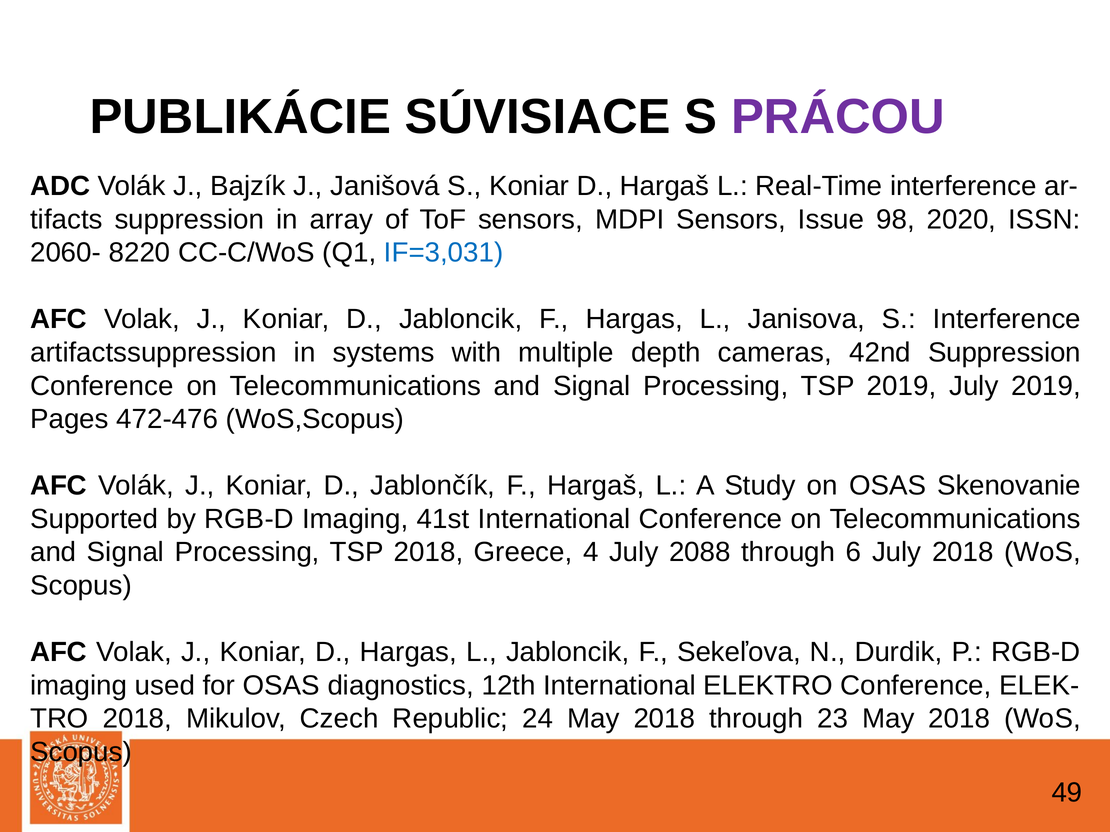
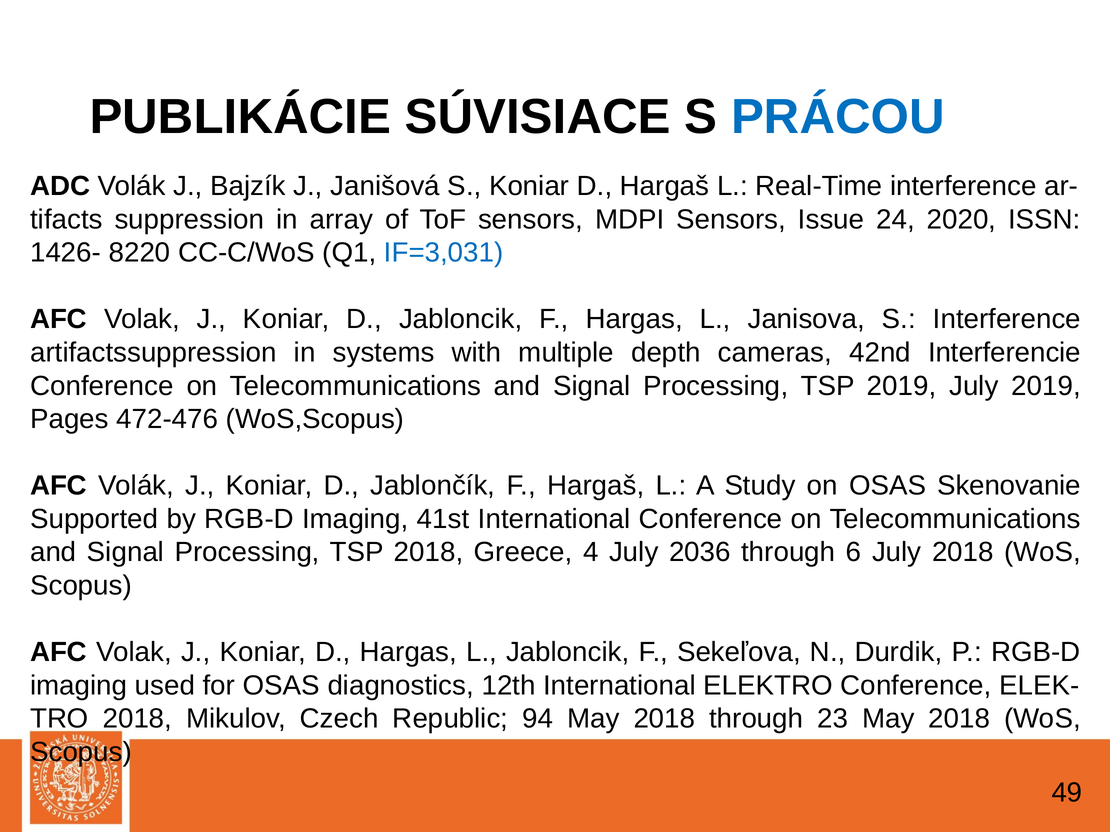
PRÁCOU colour: purple -> blue (838, 117)
98: 98 -> 24 (895, 220)
2060-: 2060- -> 1426- (66, 253)
42nd Suppression: Suppression -> Interferencie (1004, 353)
2088: 2088 -> 2036 (700, 553)
24: 24 -> 94 (538, 719)
